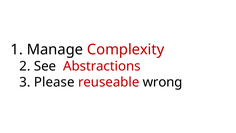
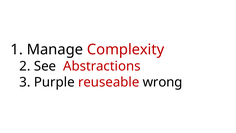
Please: Please -> Purple (54, 82)
